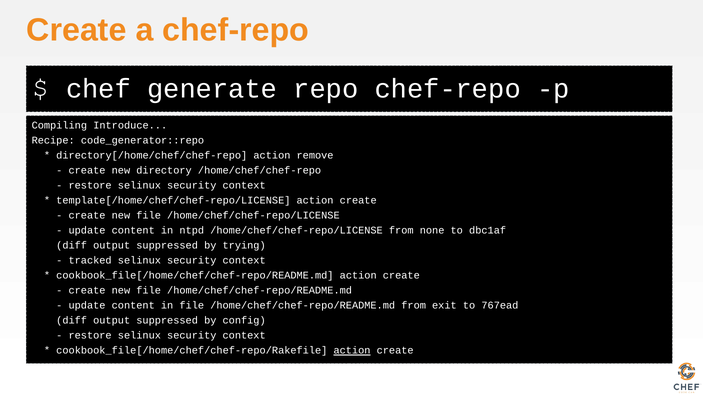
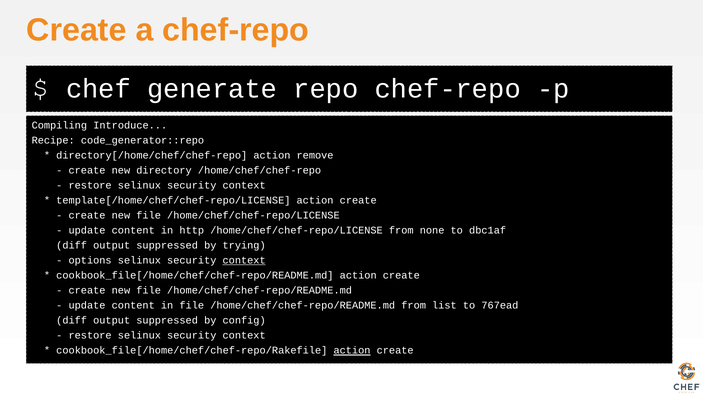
ntpd: ntpd -> http (192, 231)
tracked: tracked -> options (90, 261)
context underline: none -> present (244, 261)
exit: exit -> list (444, 306)
